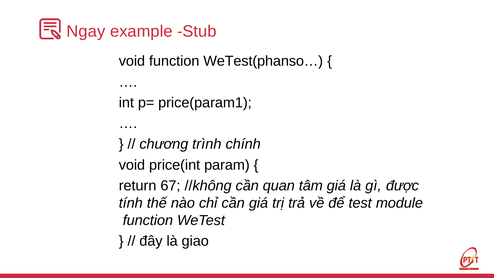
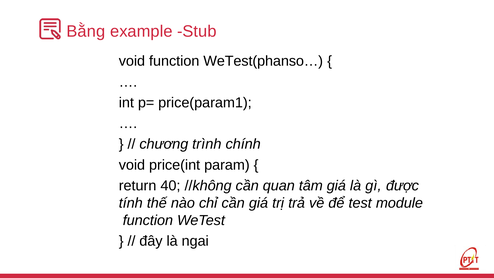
Ngay: Ngay -> Bằng (86, 31)
67: 67 -> 40 (170, 186)
giao: giao -> ngai (195, 241)
